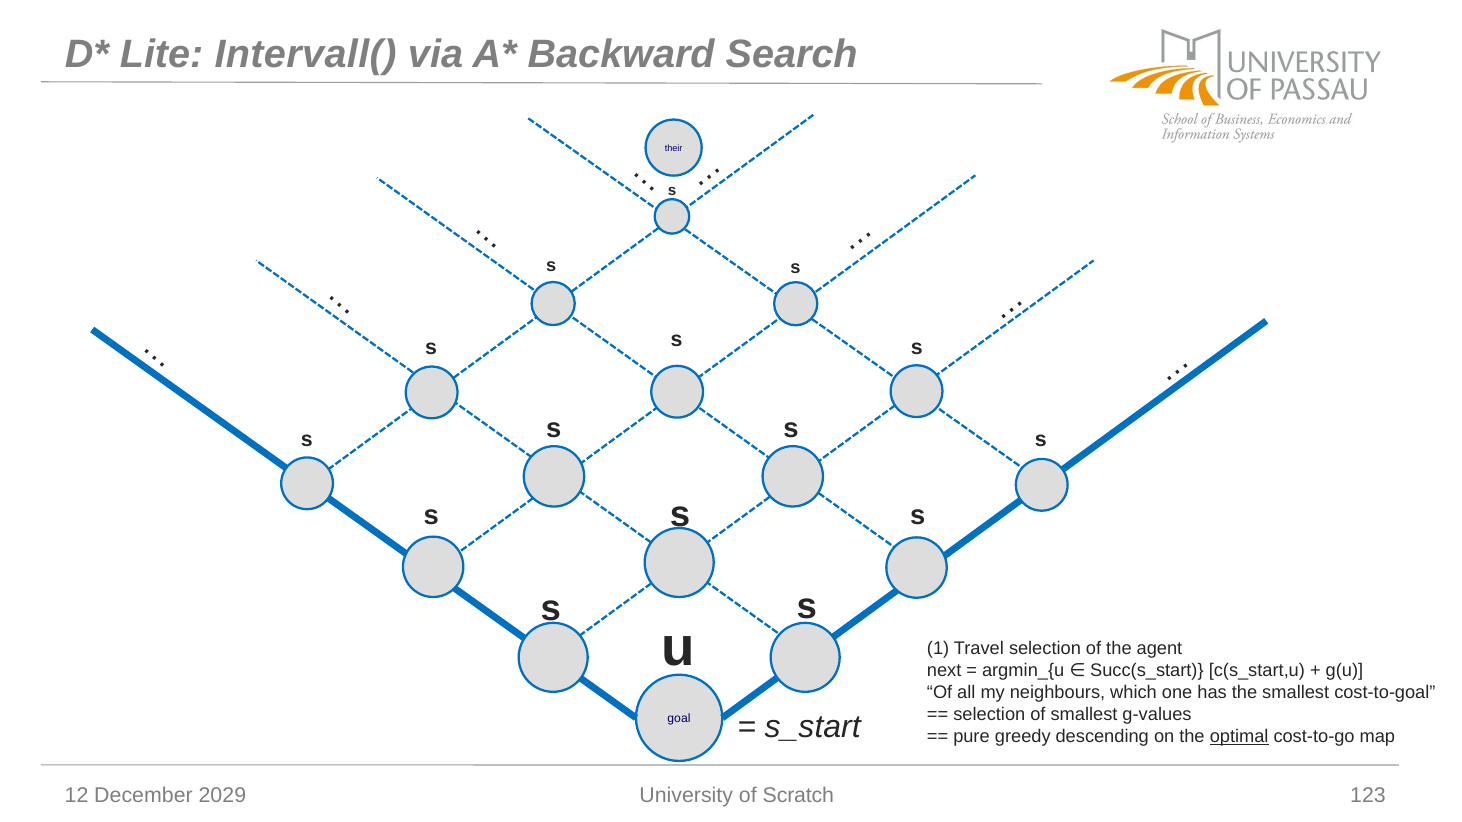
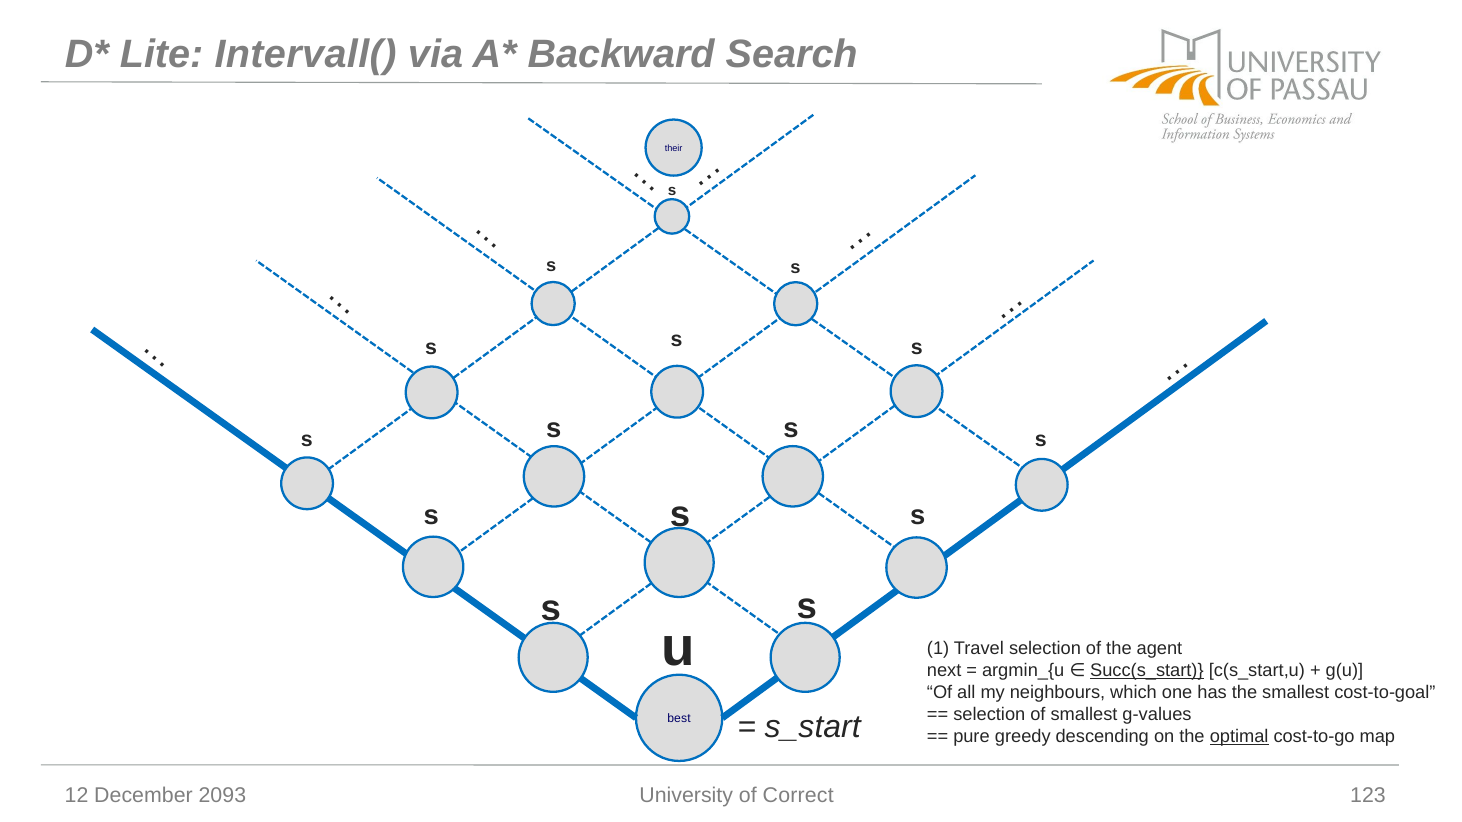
Succ(s_start underline: none -> present (1147, 671)
goal: goal -> best (679, 719)
2029: 2029 -> 2093 (222, 796)
Scratch: Scratch -> Correct (798, 796)
